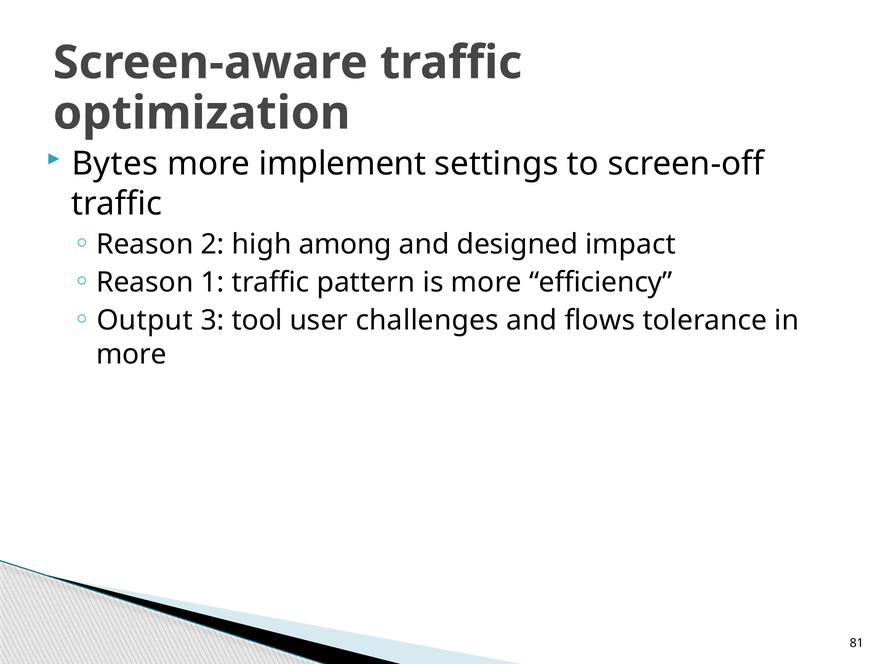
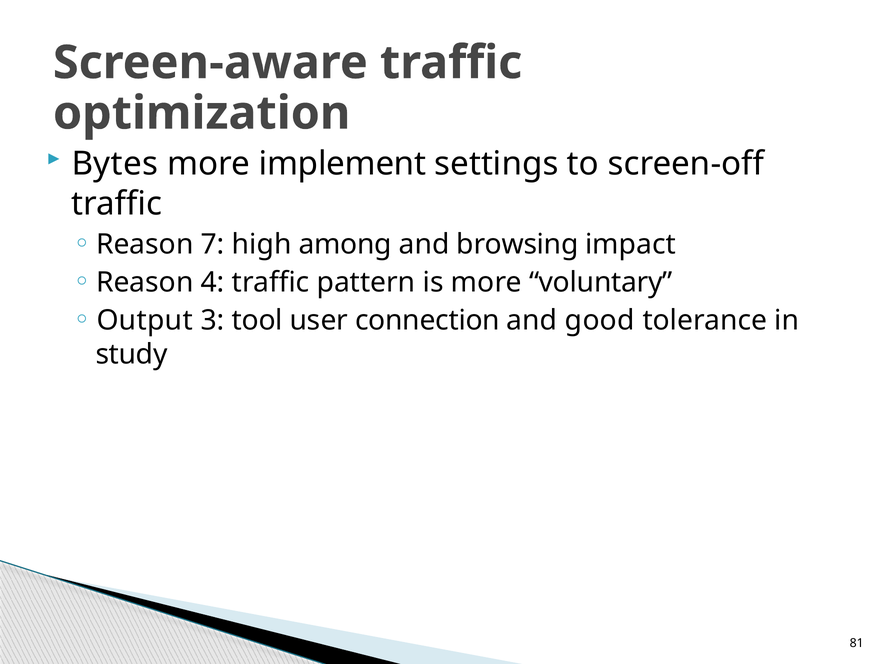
2: 2 -> 7 (213, 244)
designed: designed -> browsing (517, 244)
1: 1 -> 4 (213, 282)
efficiency: efficiency -> voluntary (601, 282)
challenges: challenges -> connection (428, 320)
flows: flows -> good (600, 320)
more: more -> study (132, 354)
